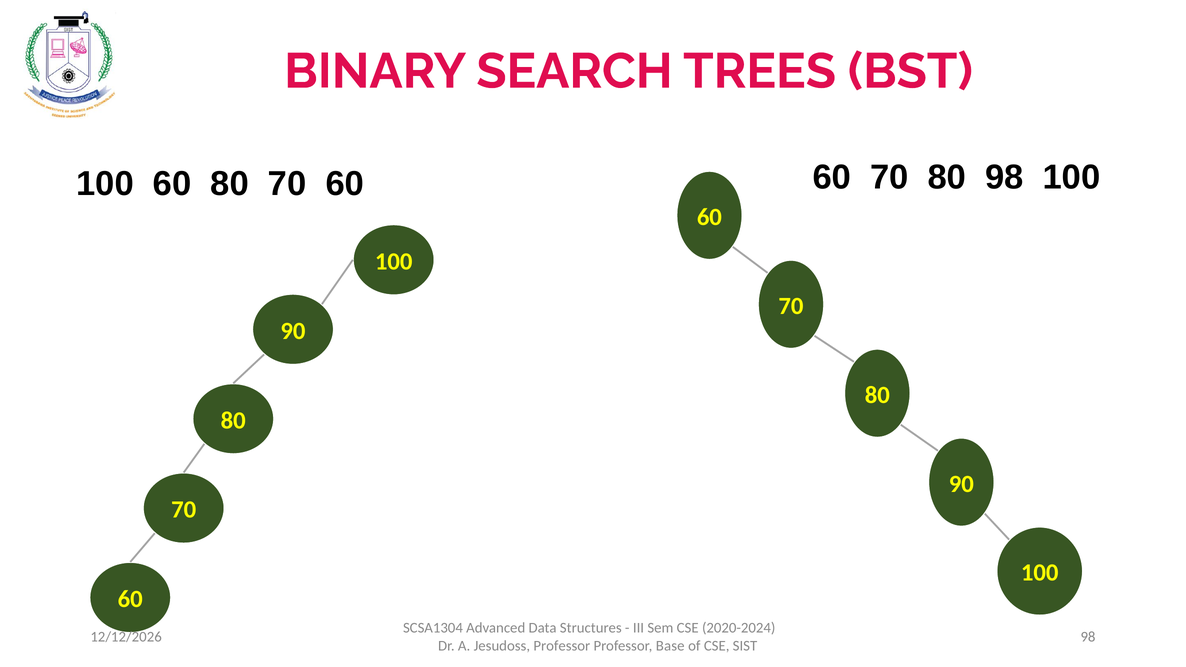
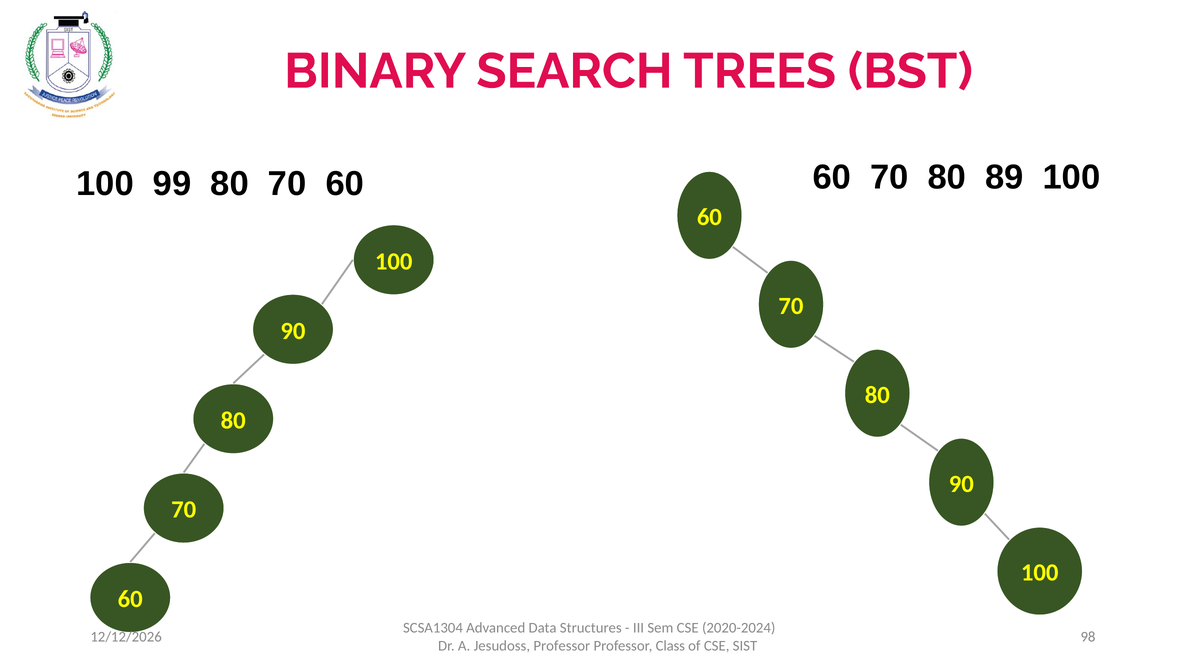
100 60: 60 -> 99 (172, 184)
80 98: 98 -> 89 (1004, 177)
Base: Base -> Class (670, 646)
